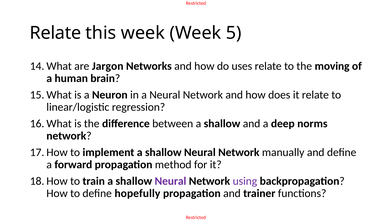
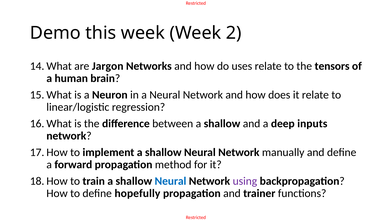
Relate: Relate -> Demo (55, 33)
5: 5 -> 2 (234, 33)
moving: moving -> tensors (332, 66)
norms: norms -> inputs (312, 124)
Neural colour: purple -> blue (171, 181)
